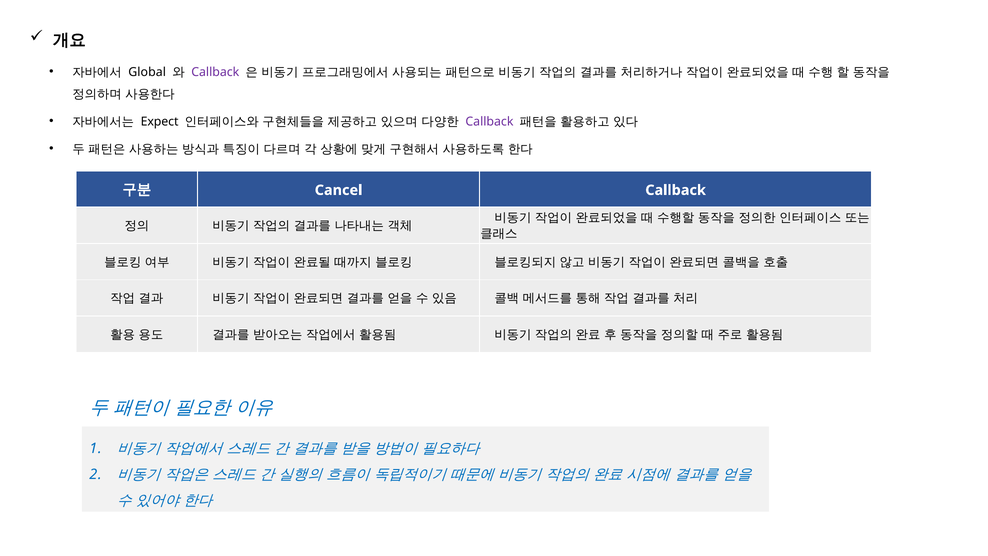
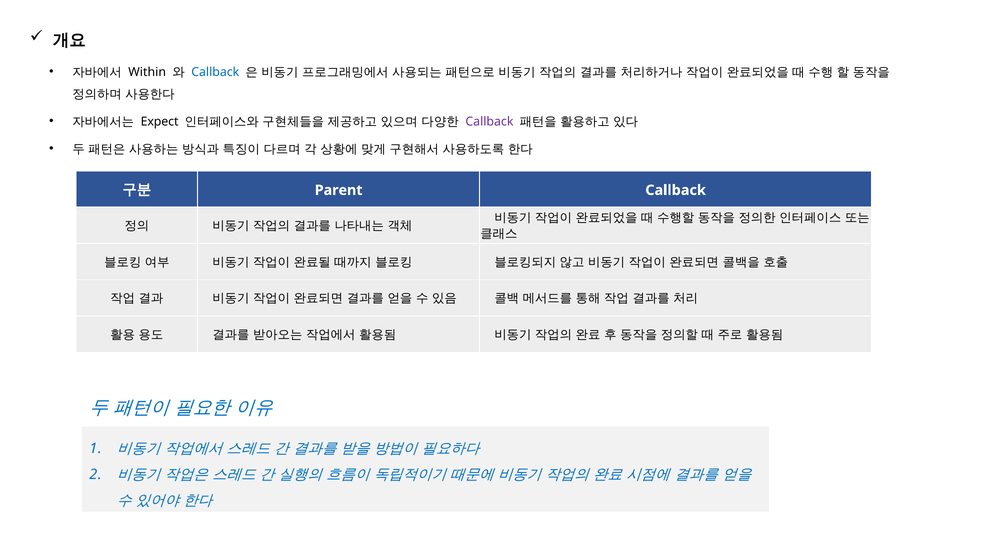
Global: Global -> Within (147, 72)
Callback colour: purple -> blue (215, 72)
Cancel: Cancel -> Parent (339, 190)
